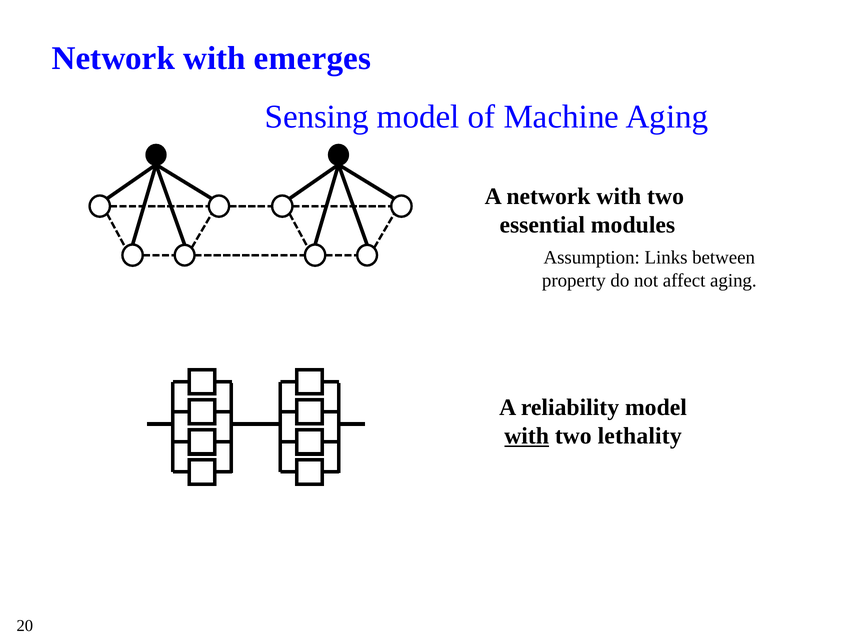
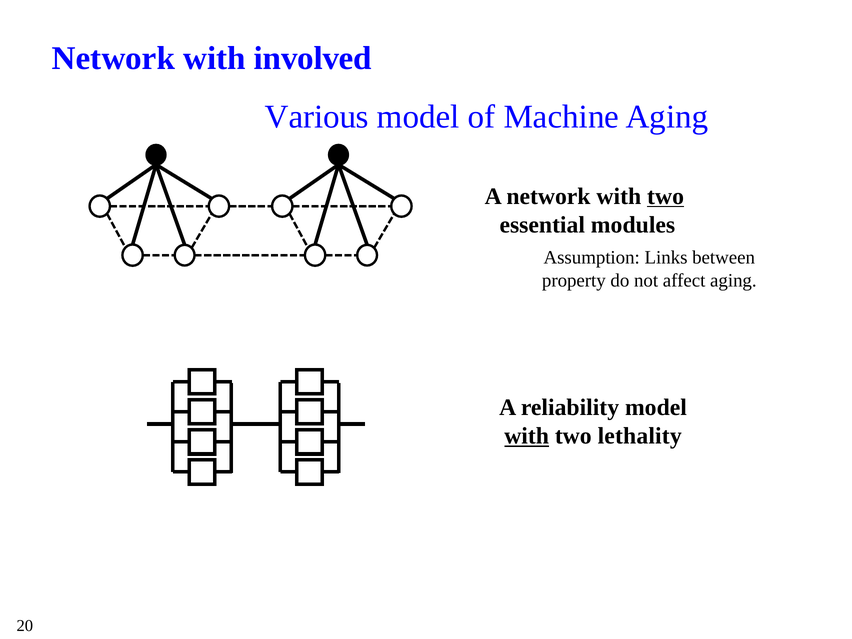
emerges: emerges -> involved (313, 58)
Sensing: Sensing -> Various (317, 117)
two underline: none -> present (666, 196)
